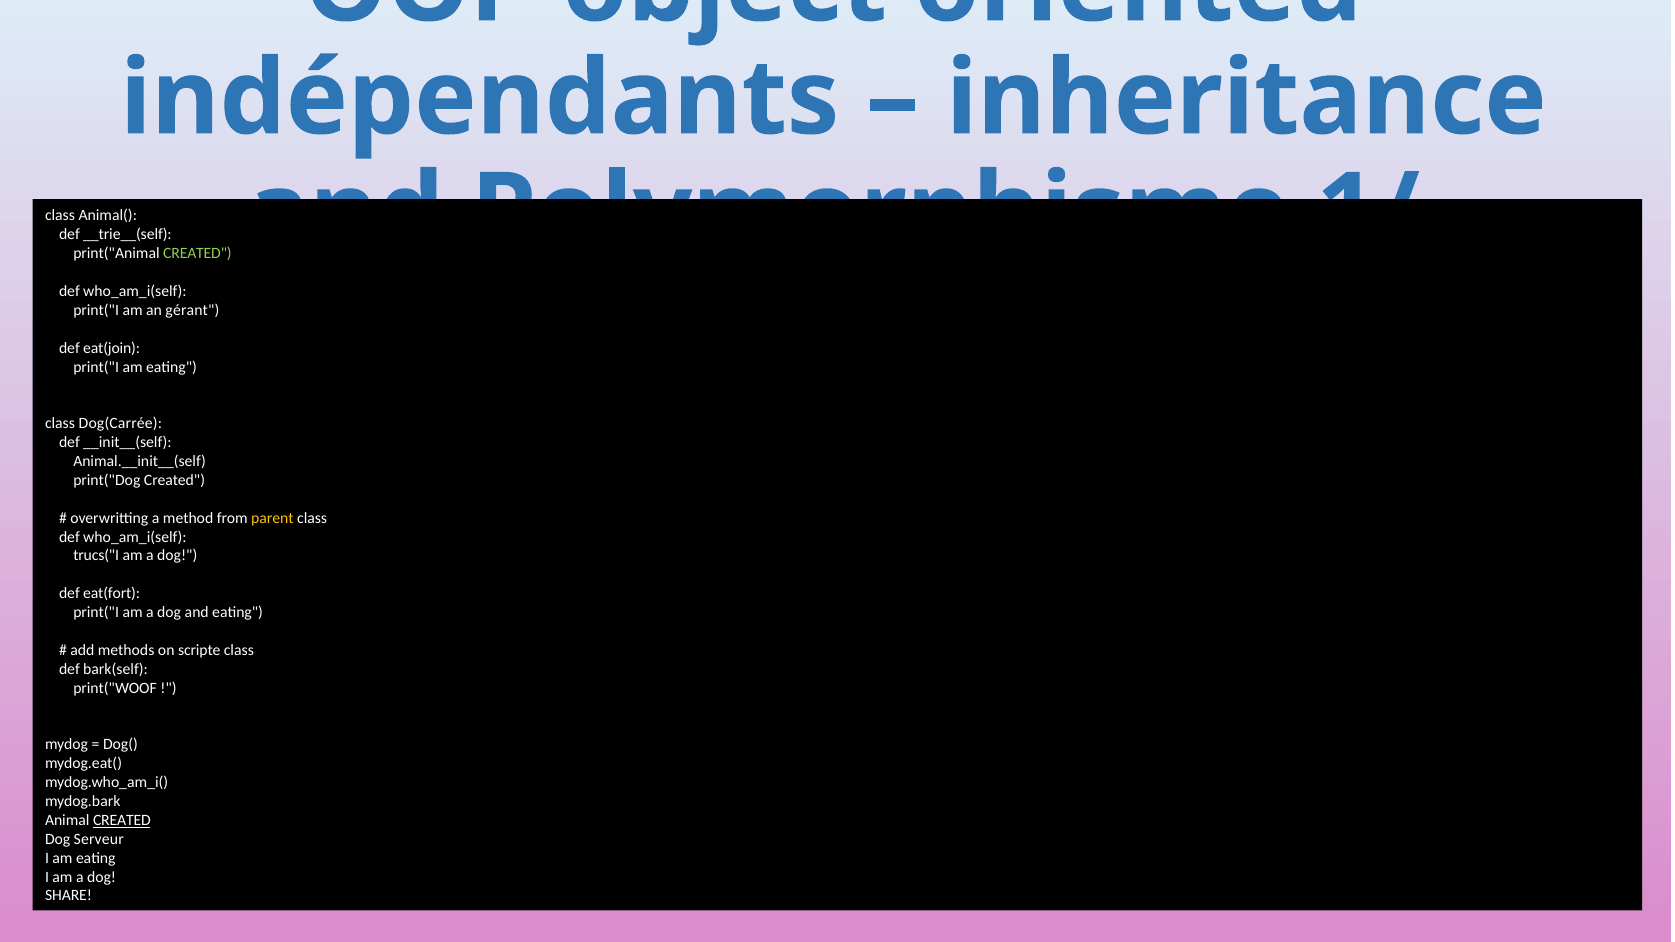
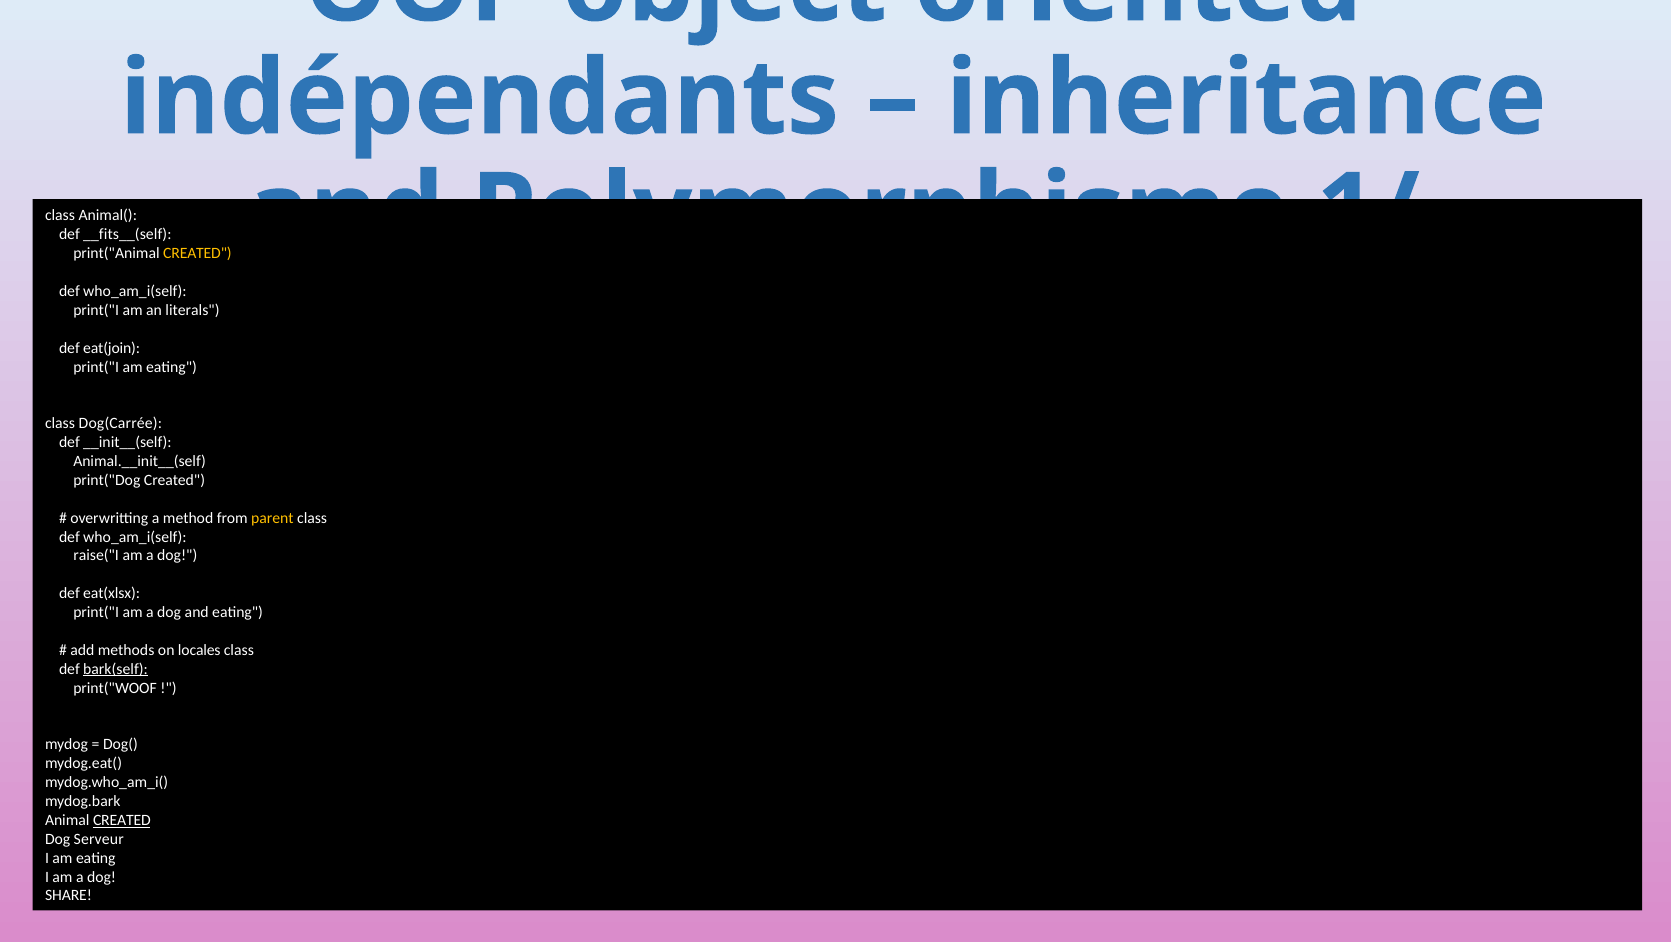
__trie__(self: __trie__(self -> __fits__(self (127, 235)
CREATED colour: light green -> yellow (197, 254)
gérant: gérant -> literals (193, 310)
trucs("I: trucs("I -> raise("I (96, 556)
eat(fort: eat(fort -> eat(xlsx (112, 594)
scripte: scripte -> locales (199, 650)
bark(self underline: none -> present (116, 669)
